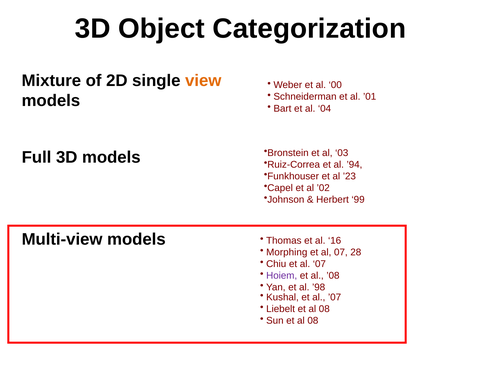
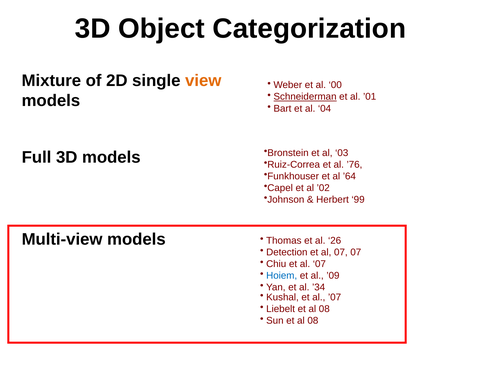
Schneiderman underline: none -> present (305, 97)
’94: ’94 -> ’76 (354, 165)
’23: ’23 -> ’64 (349, 176)
16: 16 -> 26 (335, 241)
Morphing: Morphing -> Detection (287, 253)
07 28: 28 -> 07 (356, 253)
Hoiem colour: purple -> blue (282, 276)
’08: ’08 -> ’09 (333, 276)
’98: ’98 -> ’34 (319, 288)
